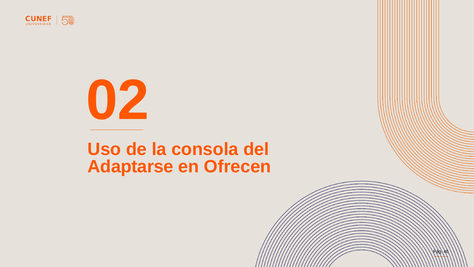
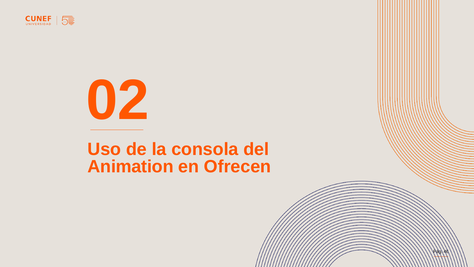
Adaptarse: Adaptarse -> Animation (131, 166)
